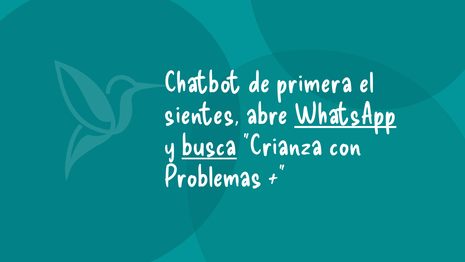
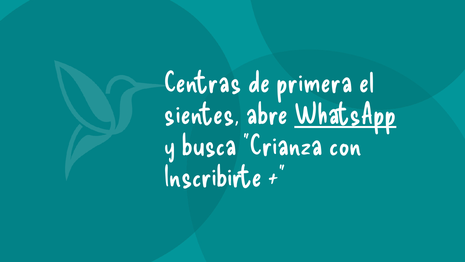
Chatbot: Chatbot -> Centras (203, 83)
busca underline: present -> none (209, 146)
Problemas: Problemas -> Inscribirte (213, 177)
